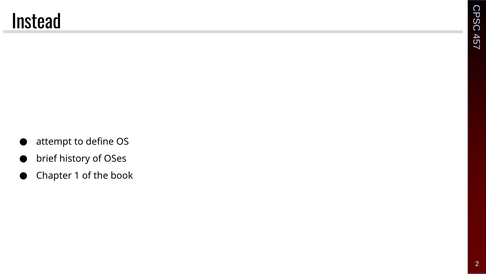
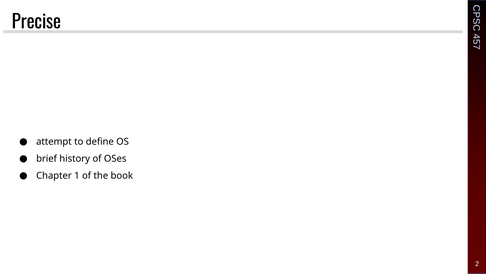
Instead: Instead -> Precise (37, 22)
